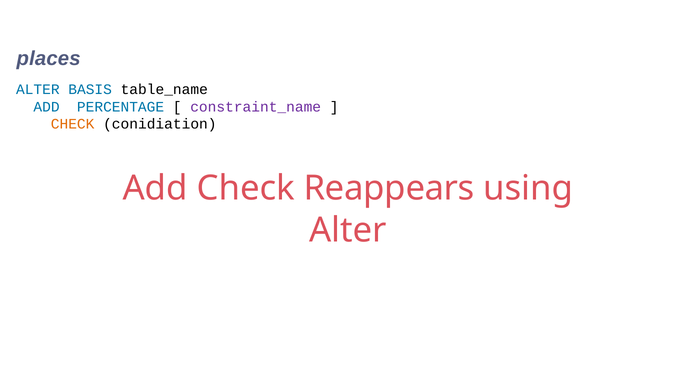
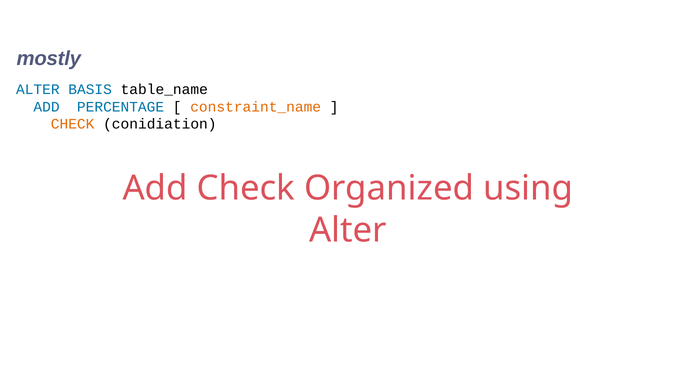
places: places -> mostly (49, 59)
constraint_name colour: purple -> orange (256, 107)
Reappears: Reappears -> Organized (389, 189)
